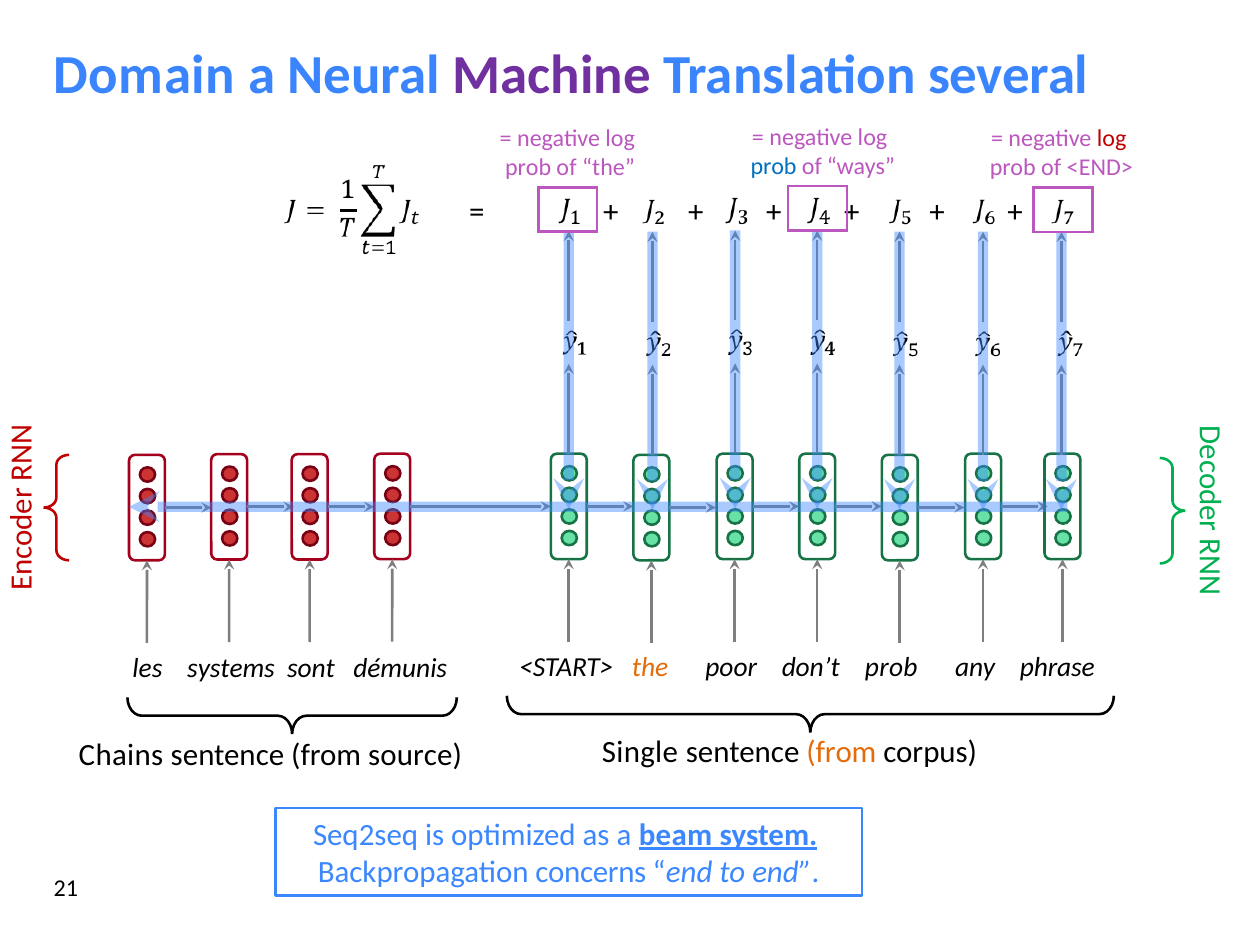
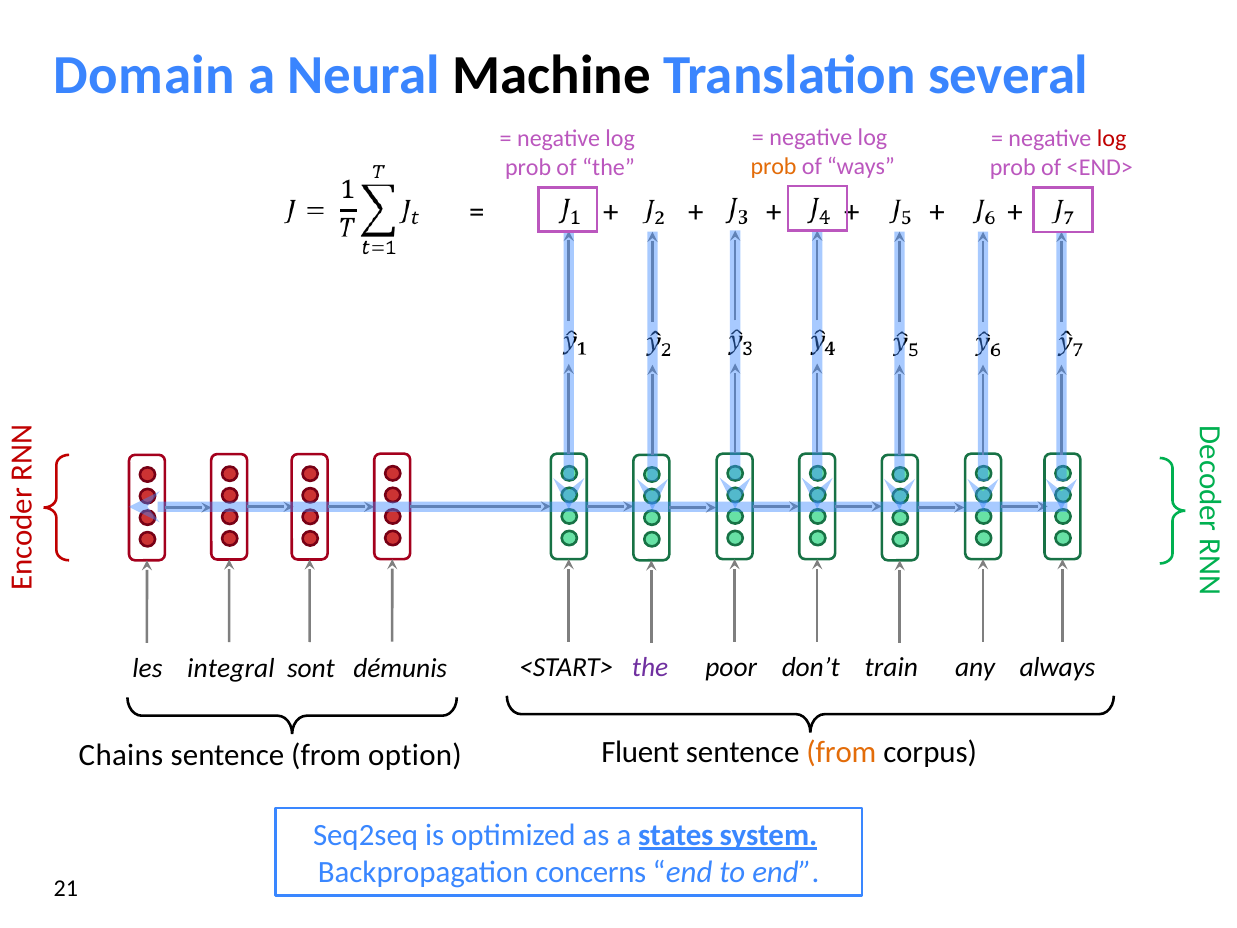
Machine colour: purple -> black (552, 76)
prob colour: blue -> orange (774, 166)
the colour: orange -> purple (650, 667)
don’t prob: prob -> train (891, 667)
phrase: phrase -> always (1057, 667)
systems: systems -> integral (231, 669)
Single: Single -> Fluent (640, 752)
source: source -> option (415, 755)
beam: beam -> states (676, 835)
